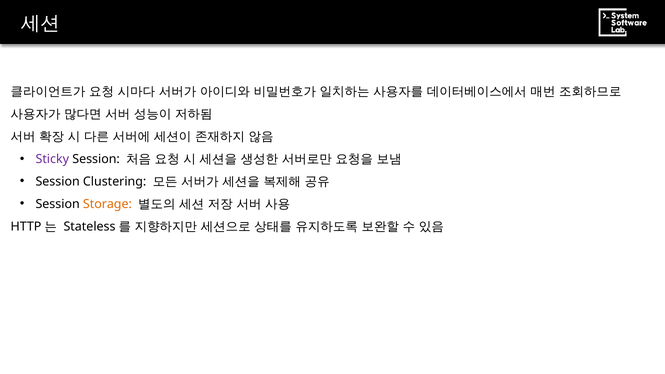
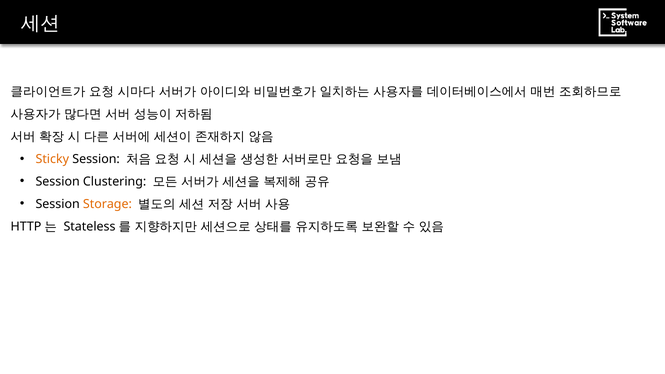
Sticky colour: purple -> orange (52, 159)
